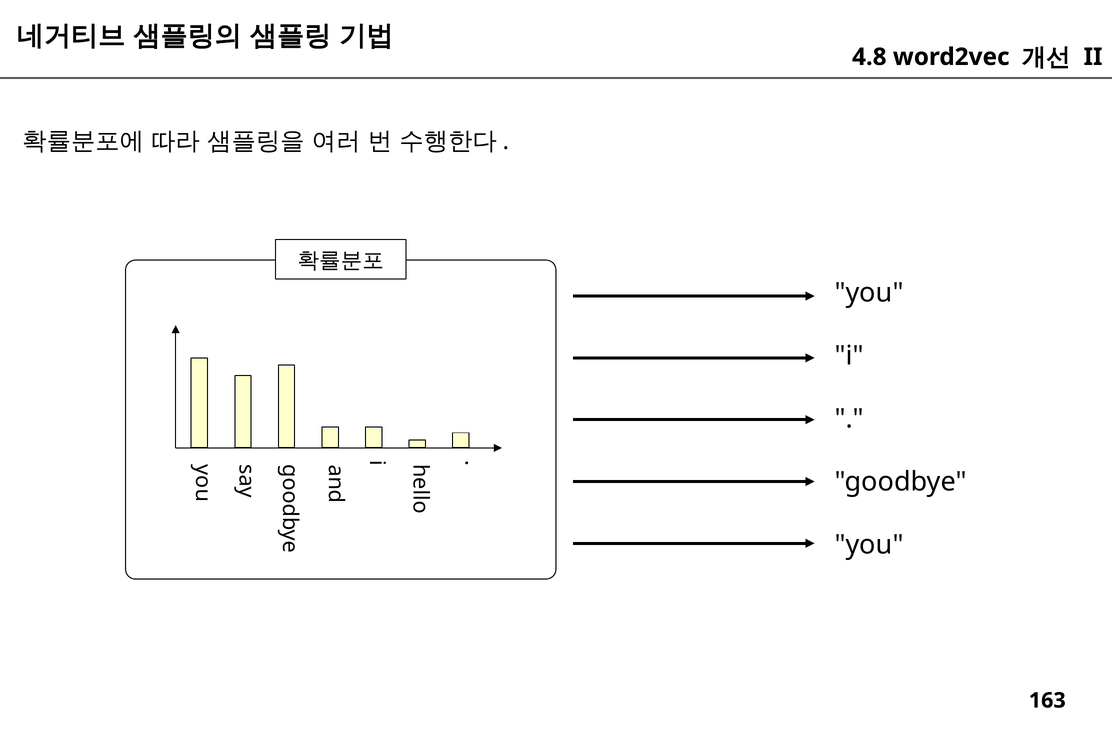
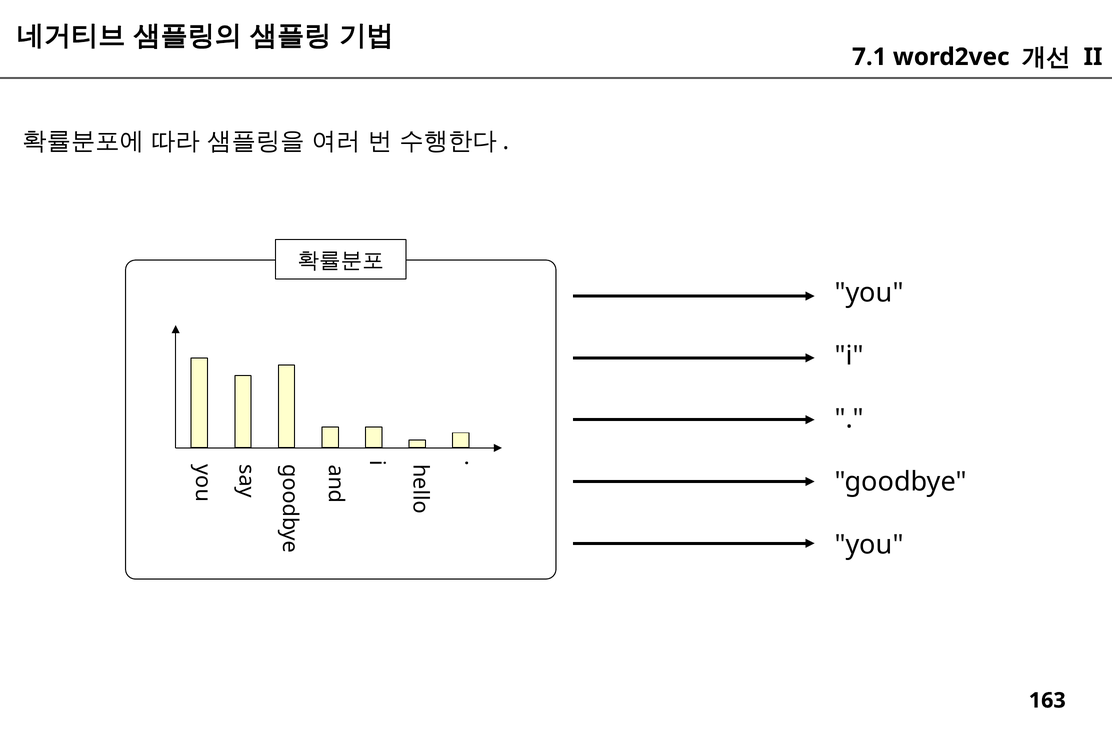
4.8: 4.8 -> 7.1 (869, 57)
